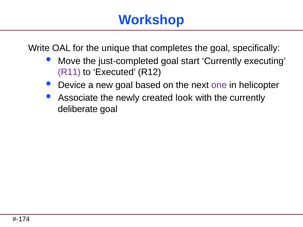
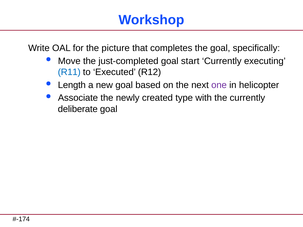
unique: unique -> picture (116, 48)
R11 colour: purple -> blue (69, 72)
Device: Device -> Length (72, 85)
look: look -> type (184, 98)
